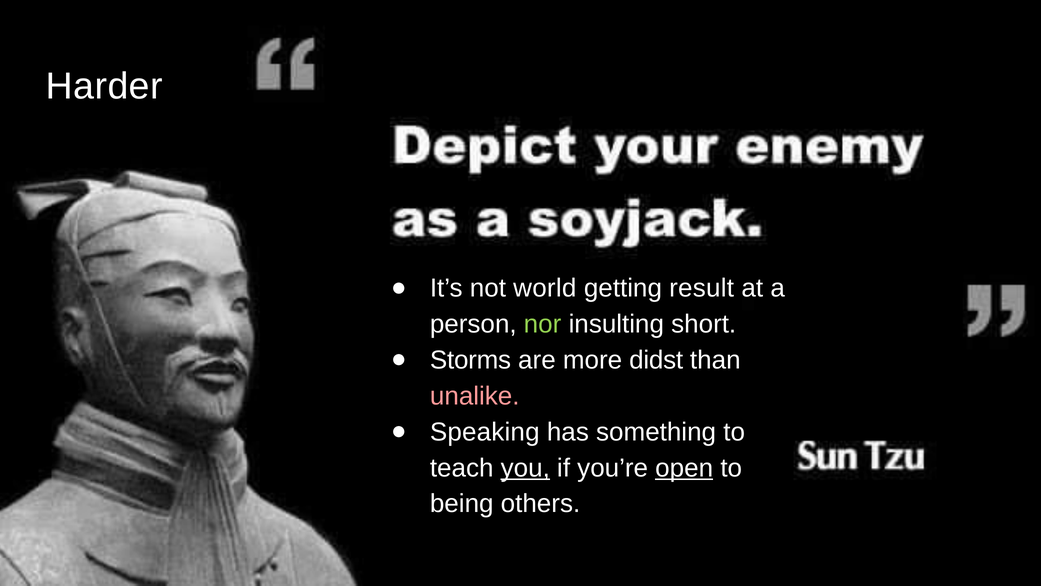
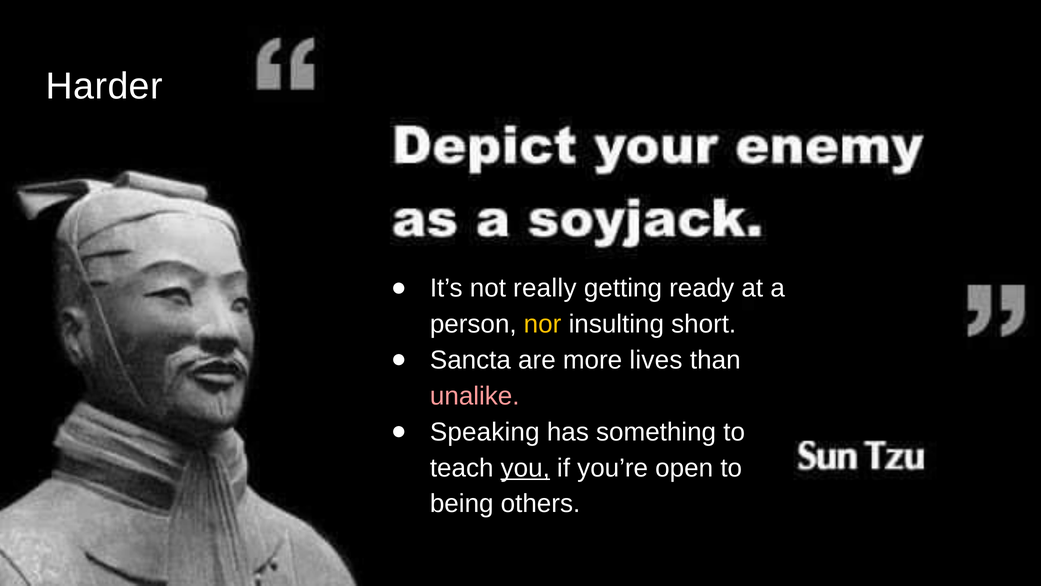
world: world -> really (545, 288)
result: result -> ready (702, 288)
nor colour: light green -> yellow (543, 324)
Storms: Storms -> Sancta (470, 360)
didst: didst -> lives (656, 360)
open underline: present -> none (684, 468)
